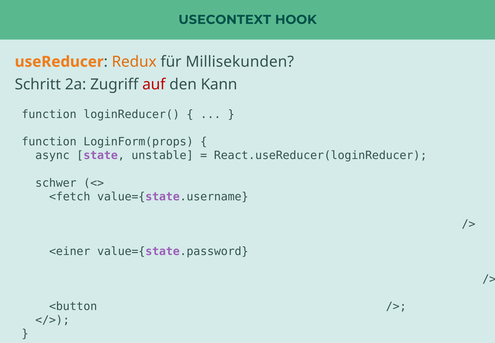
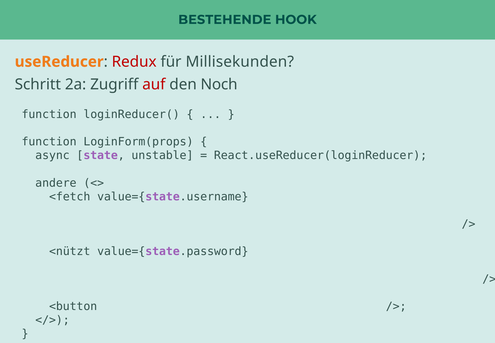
USECONTEXT: USECONTEXT -> BESTEHENDE (225, 20)
Redux colour: orange -> red (134, 62)
Kann: Kann -> Noch (219, 84)
schwer: schwer -> andere (56, 183)
<einer: <einer -> <nützt (70, 251)
